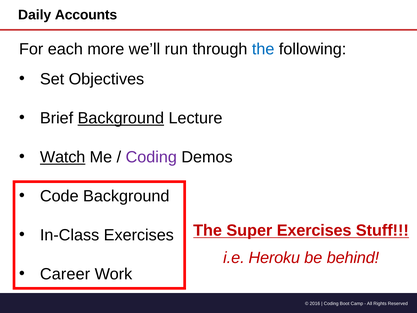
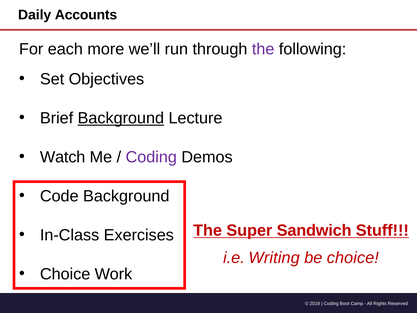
the colour: blue -> purple (263, 49)
Watch underline: present -> none (63, 157)
Super Exercises: Exercises -> Sandwich (314, 230)
Heroku: Heroku -> Writing (274, 258)
be behind: behind -> choice (353, 258)
Career: Career -> Choice (65, 274)
